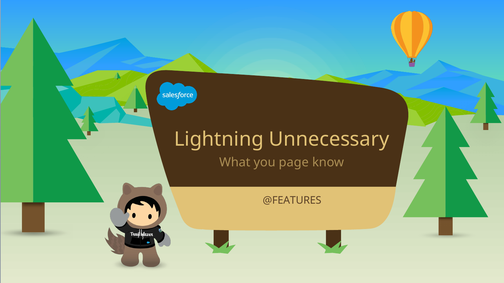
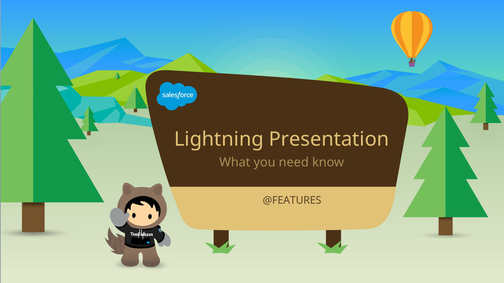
Unnecessary: Unnecessary -> Presentation (329, 140)
page: page -> need (294, 163)
